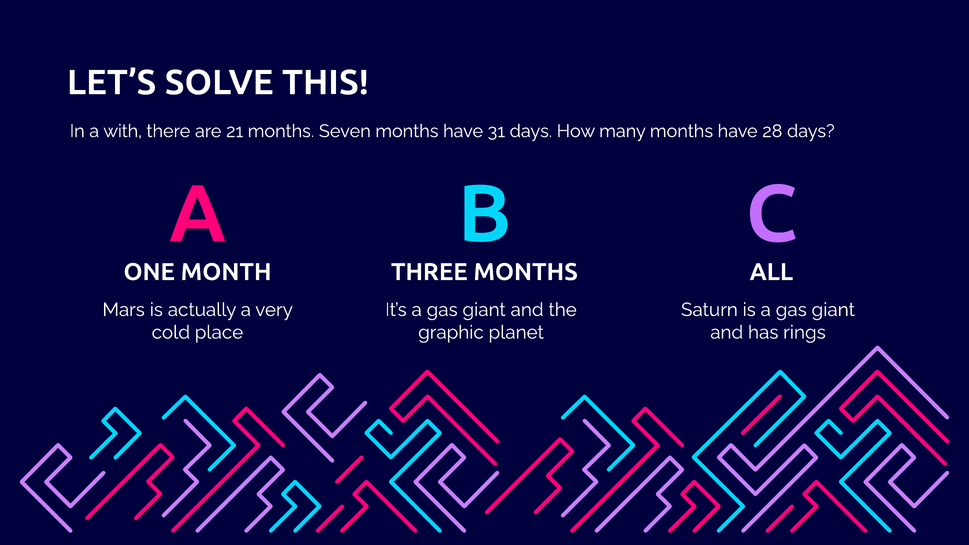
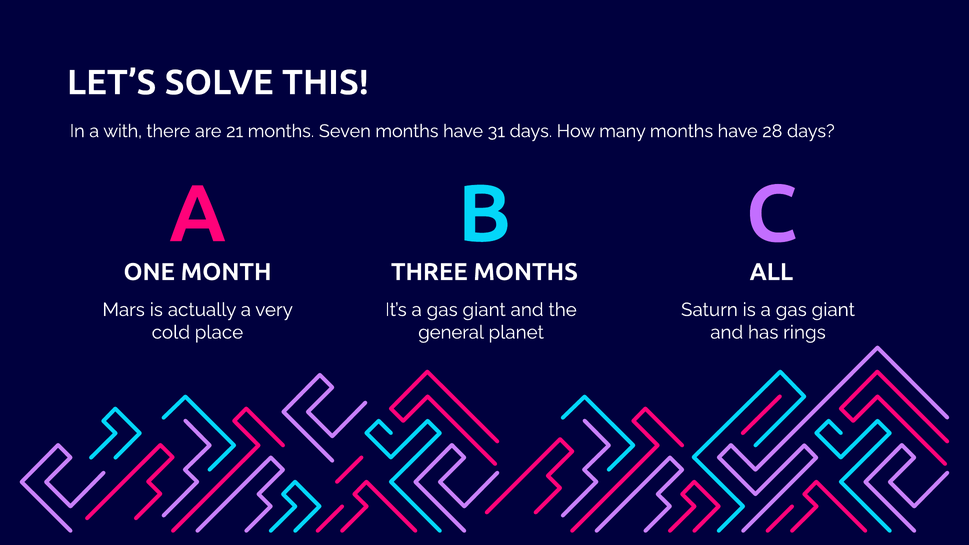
graphic: graphic -> general (451, 332)
